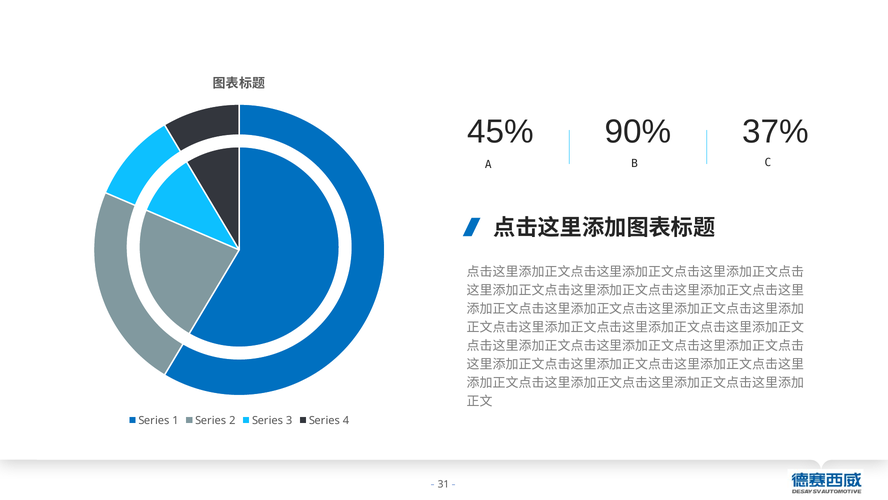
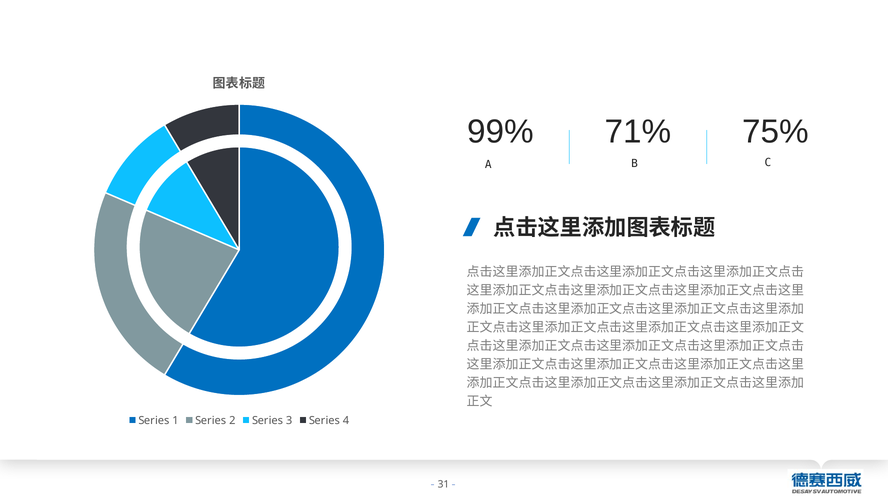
45%: 45% -> 99% (500, 131)
90%: 90% -> 71% (638, 131)
37%: 37% -> 75% (776, 131)
